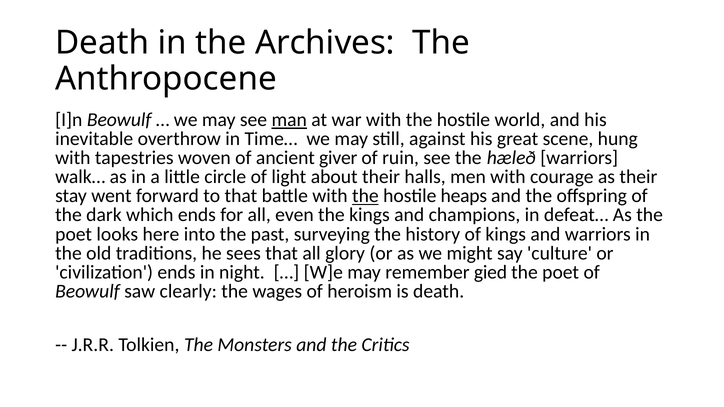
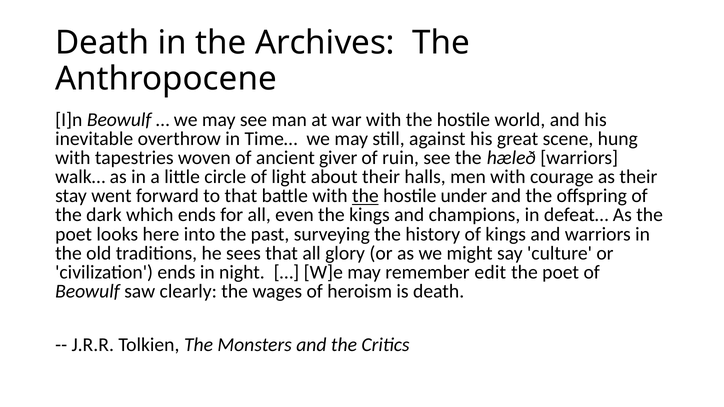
man underline: present -> none (289, 120)
heaps: heaps -> under (464, 196)
gied: gied -> edit (490, 272)
